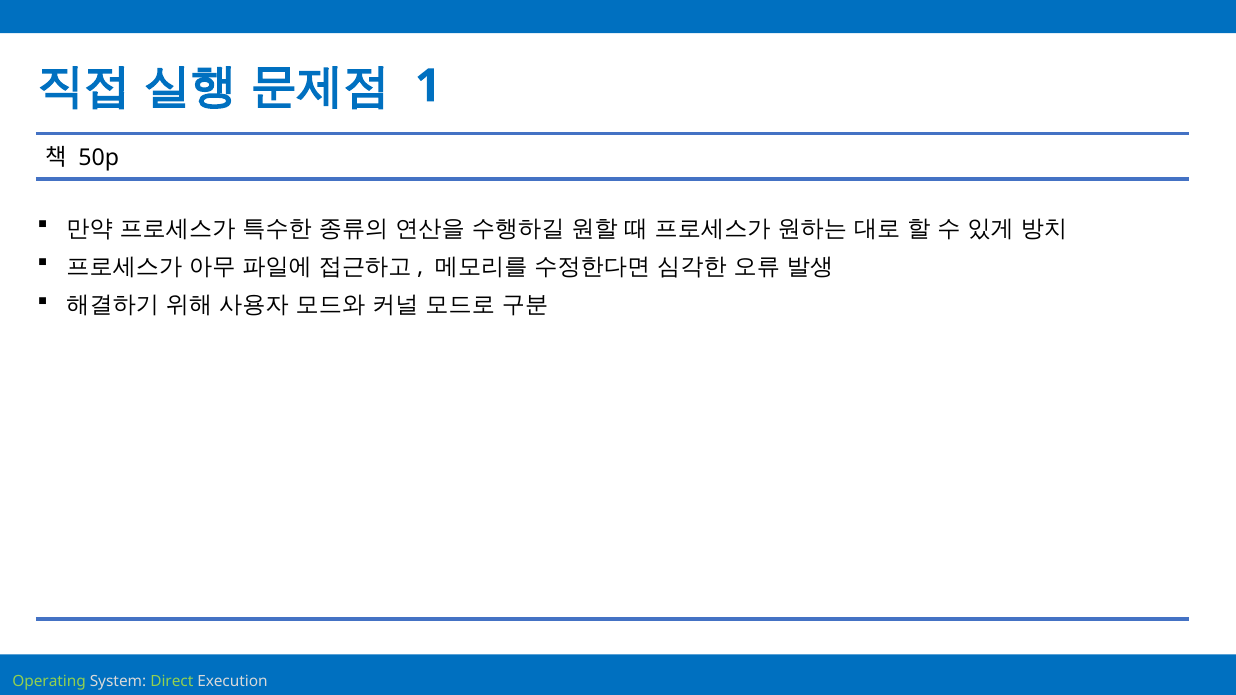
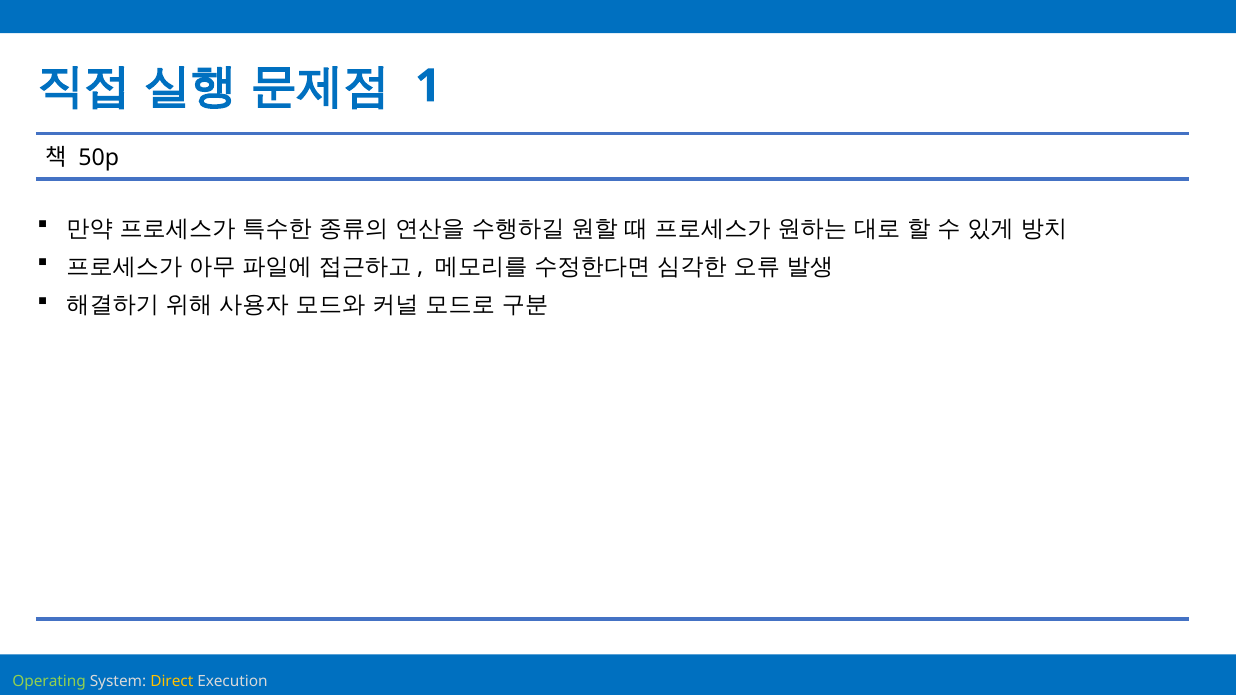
Direct colour: light green -> yellow (172, 681)
